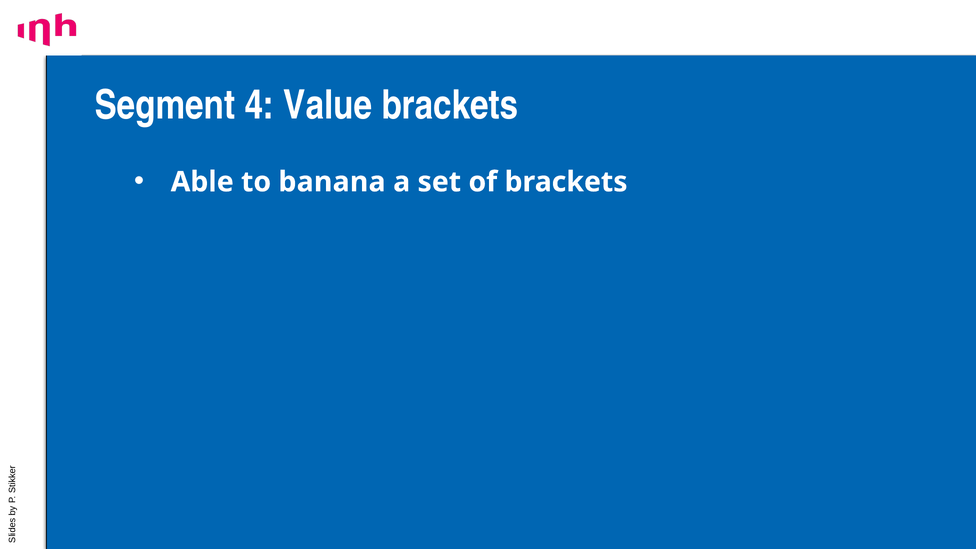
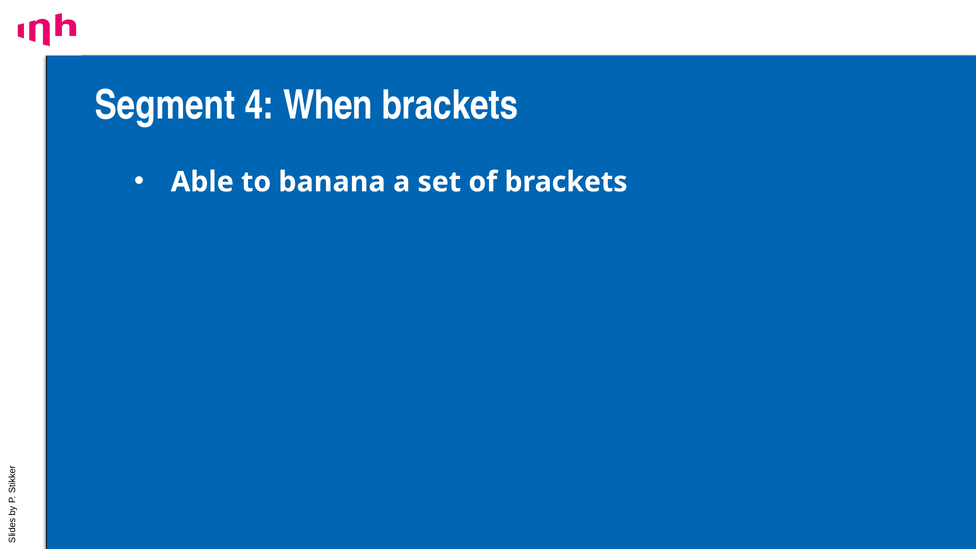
Value: Value -> When (328, 106)
